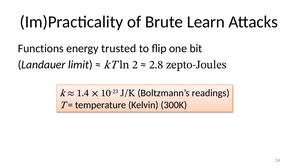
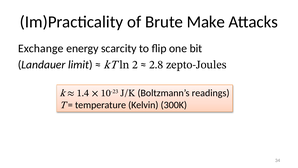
Learn: Learn -> Make (206, 22)
Functions: Functions -> Exchange (41, 48)
trusted: trusted -> scarcity (119, 48)
